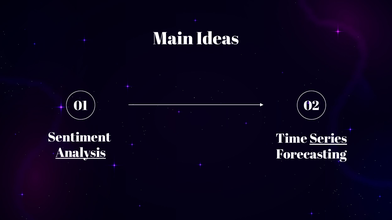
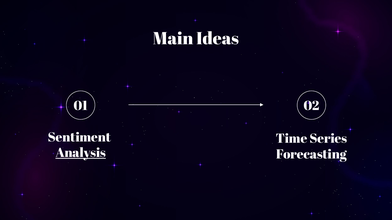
Series underline: present -> none (328, 139)
